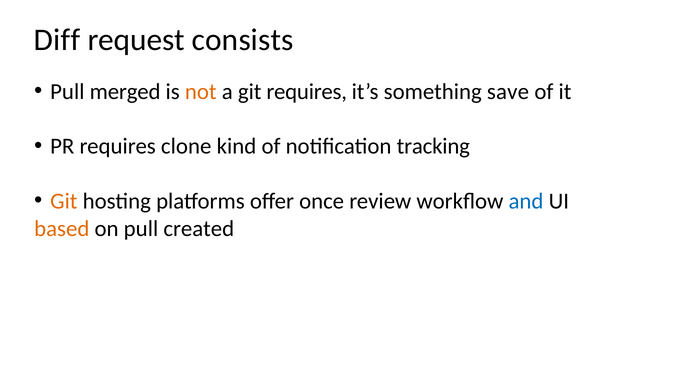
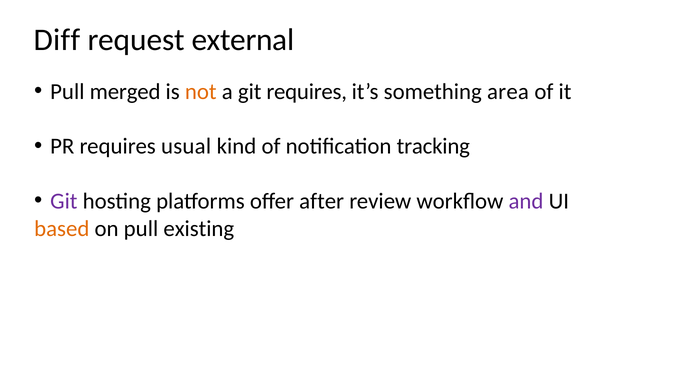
consists: consists -> external (243, 40)
save: save -> area (508, 92)
clone: clone -> usual (186, 146)
Git colour: orange -> purple (64, 201)
once: once -> after (322, 201)
and colour: blue -> purple (526, 201)
created: created -> existing (199, 229)
